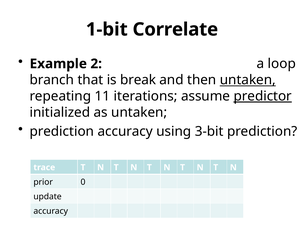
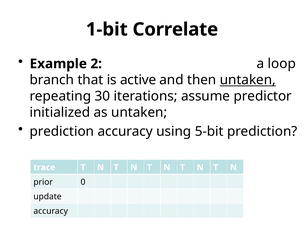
break: break -> active (138, 80)
11: 11 -> 30 (102, 96)
predictor underline: present -> none (263, 96)
3-bit: 3-bit -> 5-bit (209, 131)
